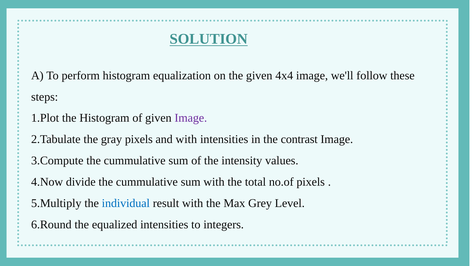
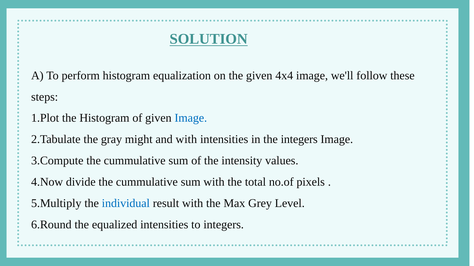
Image colour: purple -> blue (191, 118)
gray pixels: pixels -> might (139, 140)
the contrast: contrast -> integers (299, 140)
